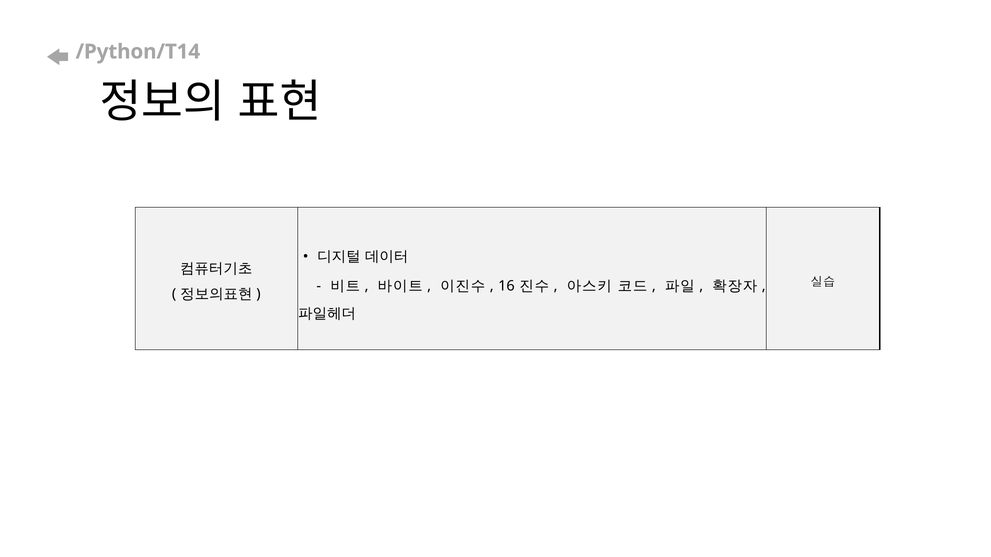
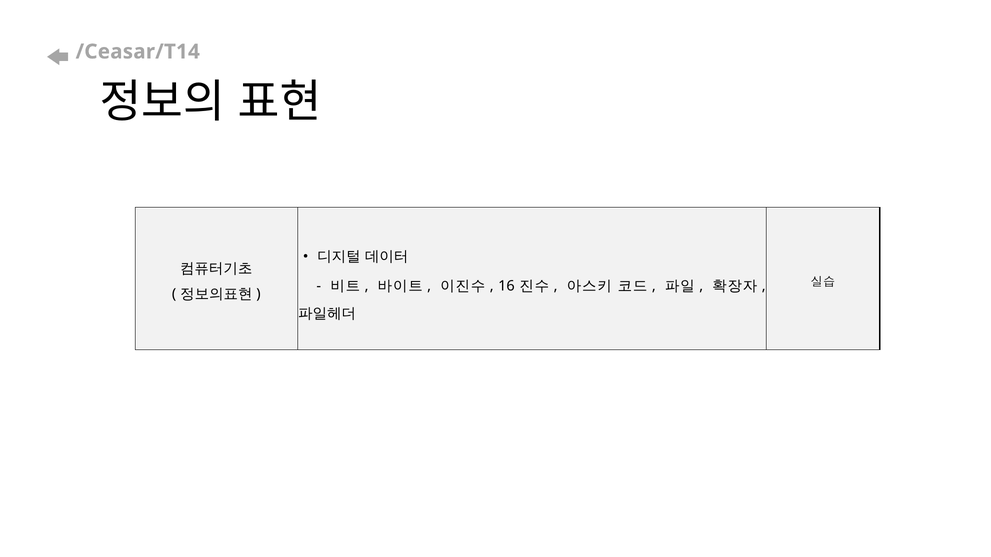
/Python/T14: /Python/T14 -> /Ceasar/T14 (138, 52)
